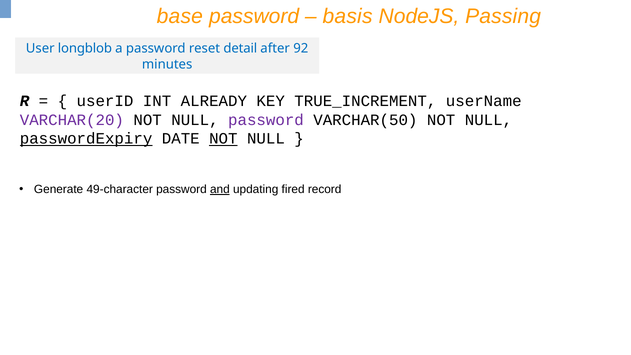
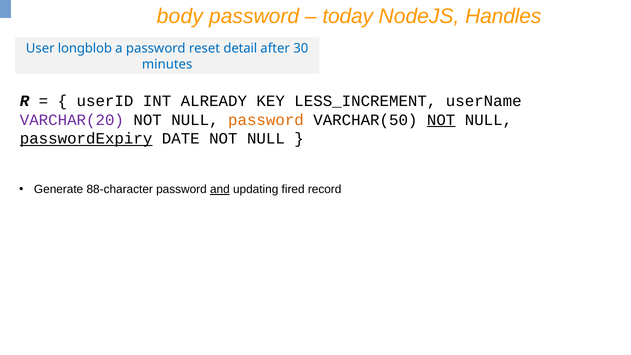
base: base -> body (180, 16)
basis: basis -> today (348, 16)
Passing: Passing -> Handles (503, 16)
92: 92 -> 30 (301, 49)
TRUE_INCREMENT: TRUE_INCREMENT -> LESS_INCREMENT (365, 101)
password colour: purple -> orange (266, 120)
NOT underline: none -> present (441, 120)
NOT underline: present -> none (223, 139)
49-character: 49-character -> 88-character (120, 189)
